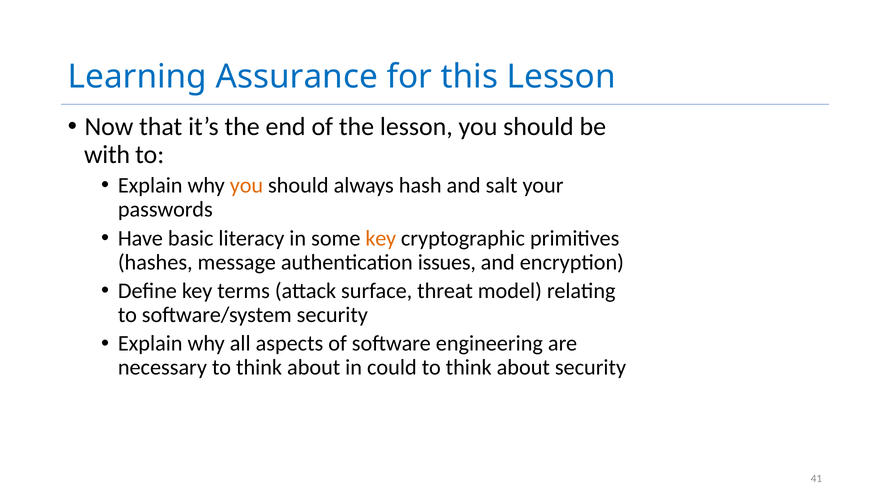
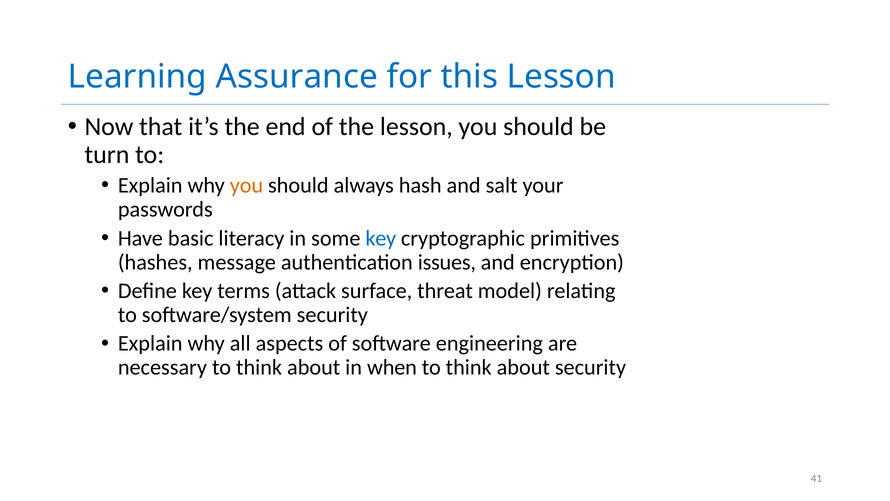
with: with -> turn (107, 155)
key colour: orange -> blue (381, 238)
could: could -> when (392, 367)
